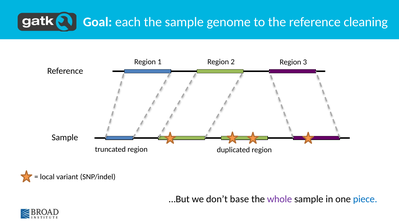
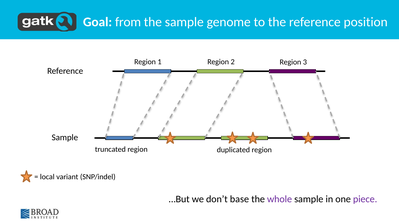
each: each -> from (128, 22)
cleaning: cleaning -> position (366, 22)
piece colour: blue -> purple (365, 199)
